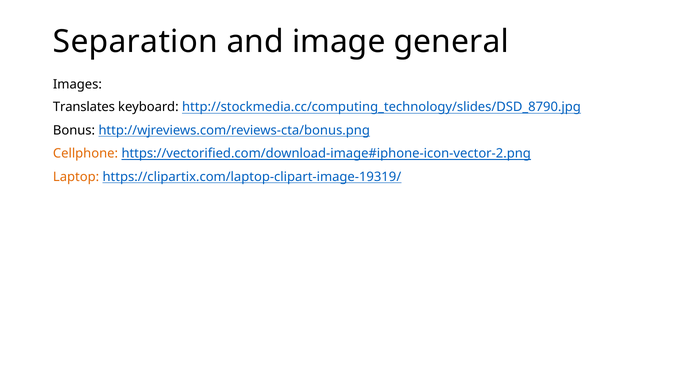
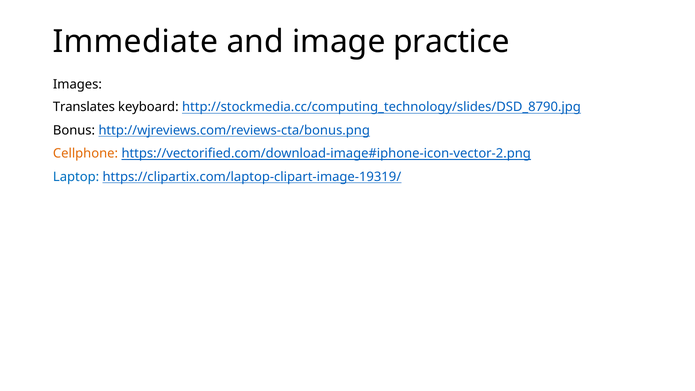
Separation: Separation -> Immediate (136, 42)
general: general -> practice (451, 42)
Laptop colour: orange -> blue (76, 177)
